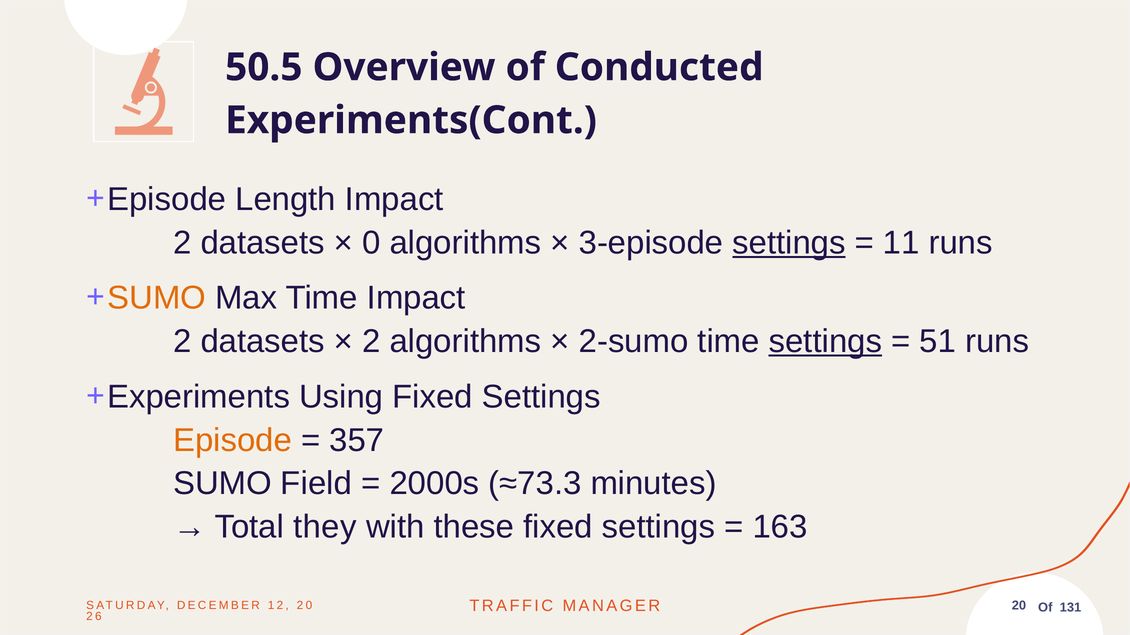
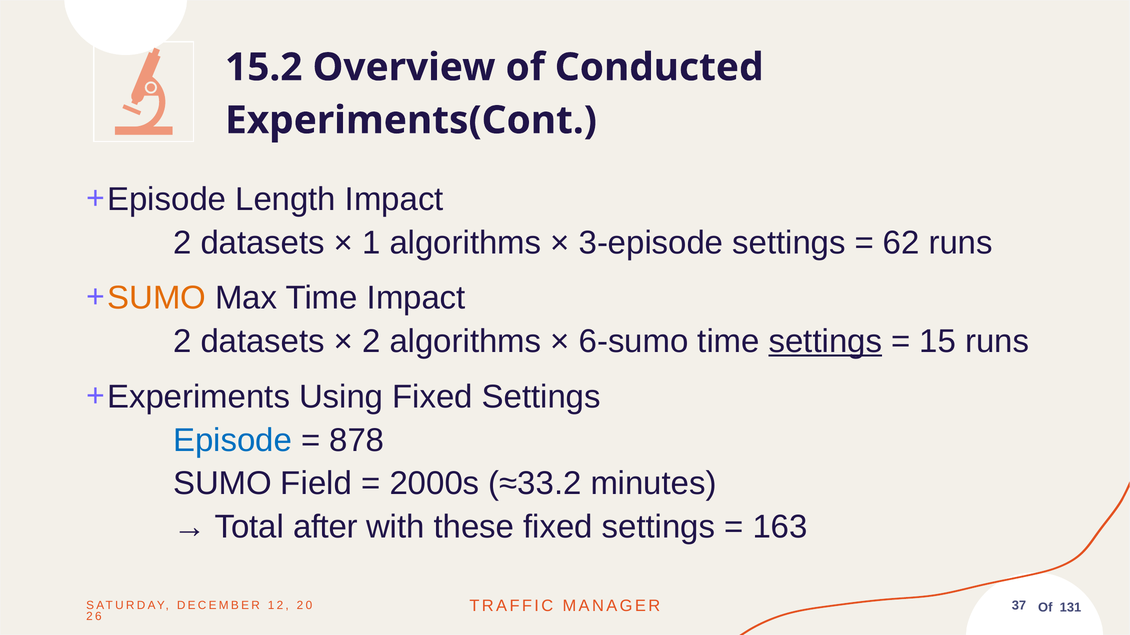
50.5: 50.5 -> 15.2 (264, 67)
0: 0 -> 1 (371, 243)
settings underline: present -> none (789, 243)
11: 11 -> 62 (901, 243)
2-sumo: 2-sumo -> 6-sumo (634, 342)
51: 51 -> 15 (938, 342)
Episode colour: orange -> blue (233, 441)
357: 357 -> 878 (357, 441)
≈73.3: ≈73.3 -> ≈33.2 (535, 484)
they: they -> after (325, 528)
MANAGER 20: 20 -> 37 (1019, 606)
